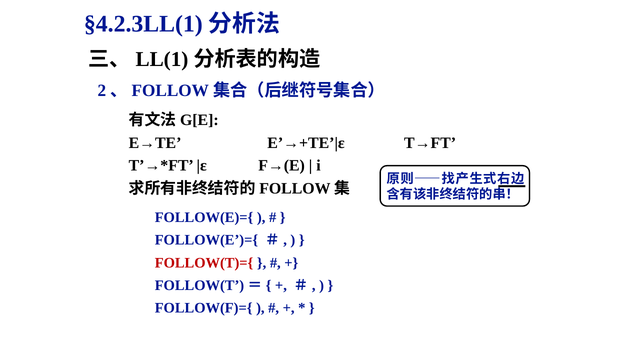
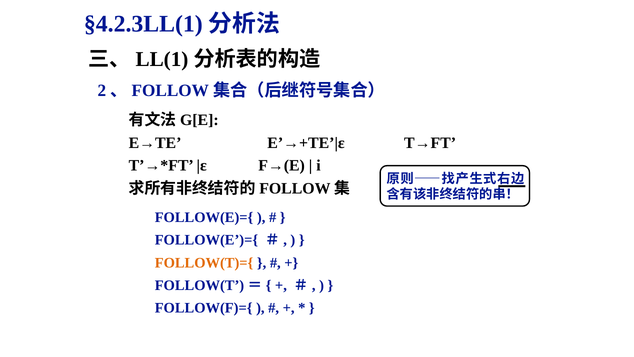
FOLLOW(T)={ colour: red -> orange (204, 263)
